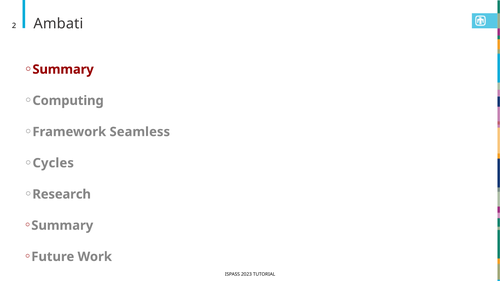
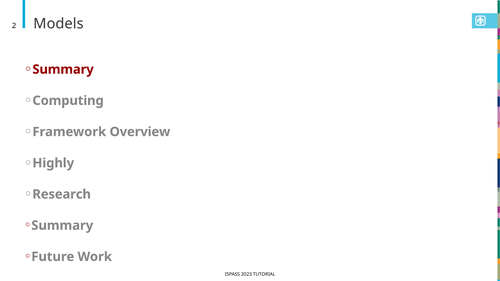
Ambati: Ambati -> Models (58, 24)
Seamless: Seamless -> Overview (140, 132)
Cycles: Cycles -> Highly (53, 163)
